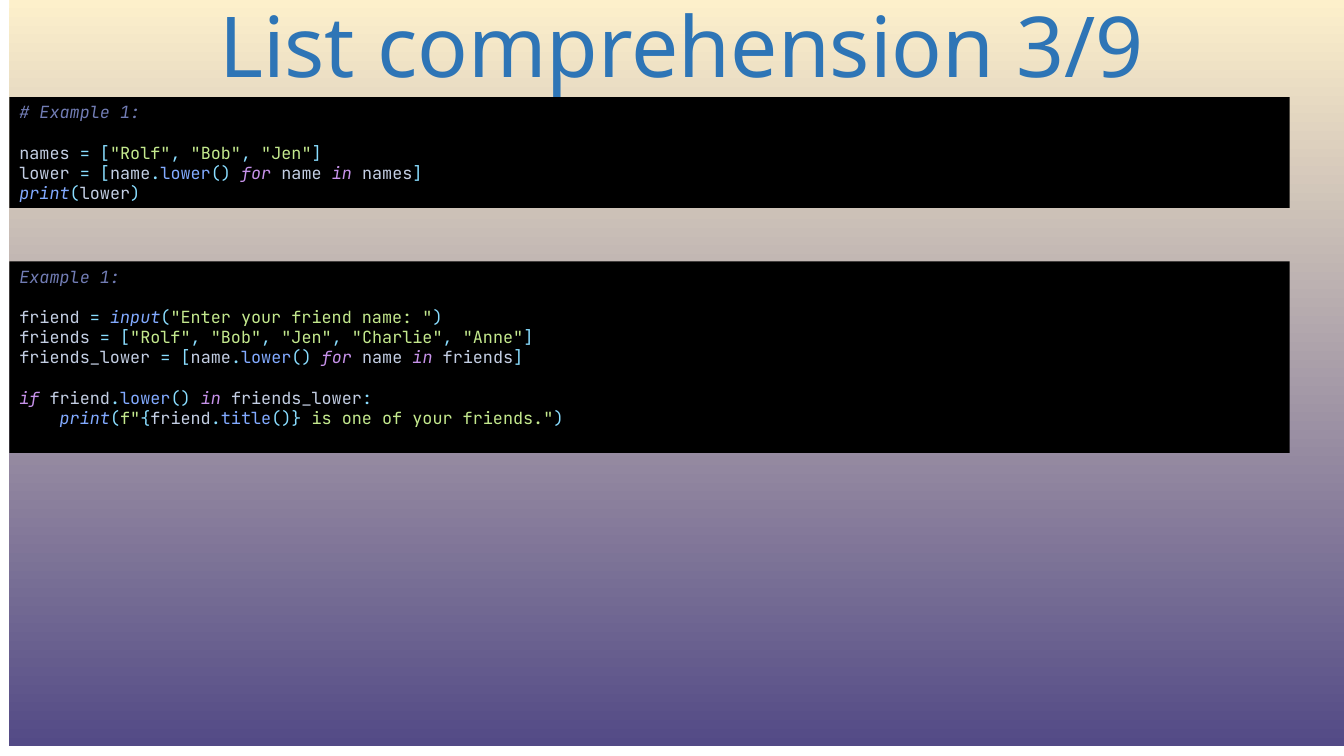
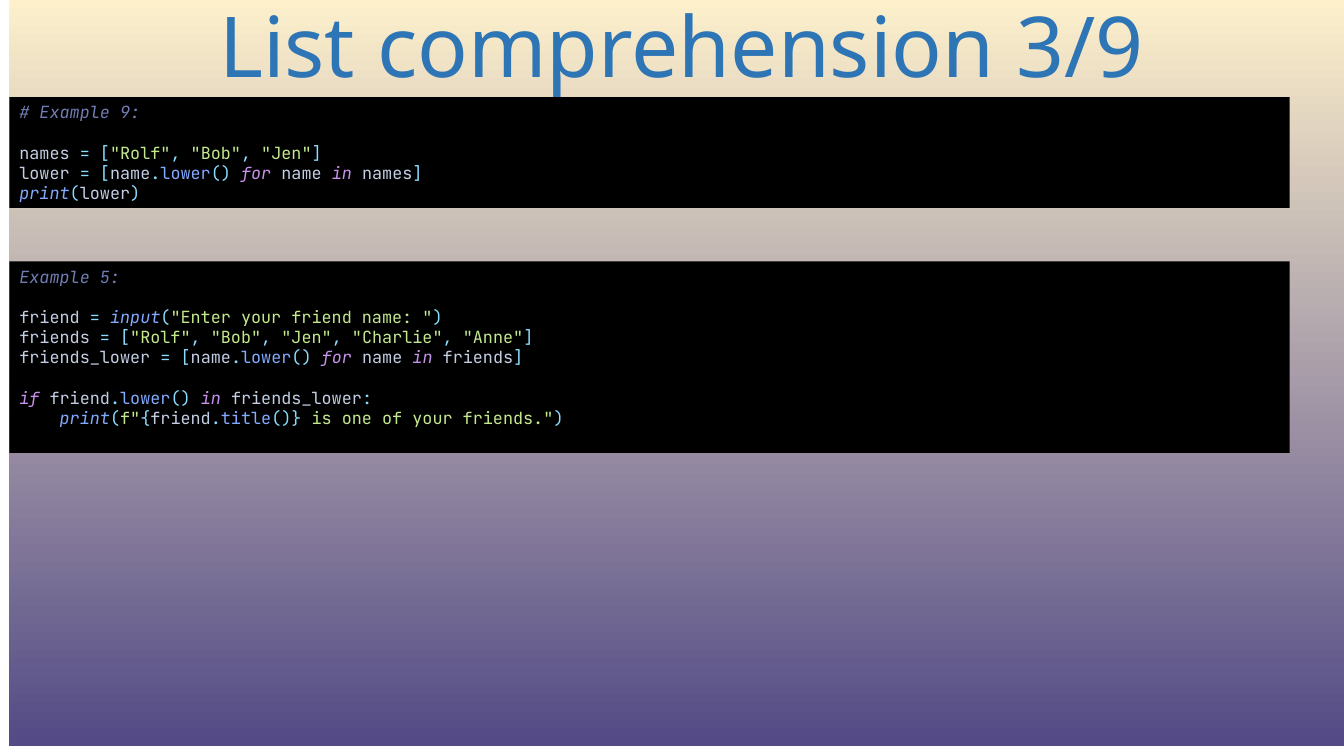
1: 1 -> 9 (130, 113)
1: 1 -> 5 (110, 278)
